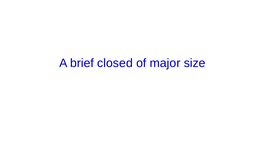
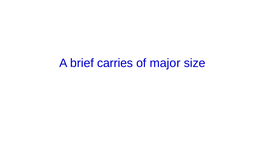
closed: closed -> carries (115, 63)
